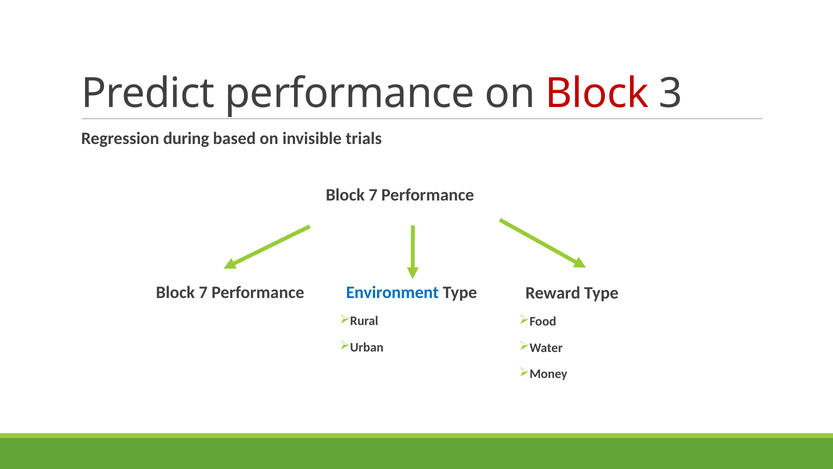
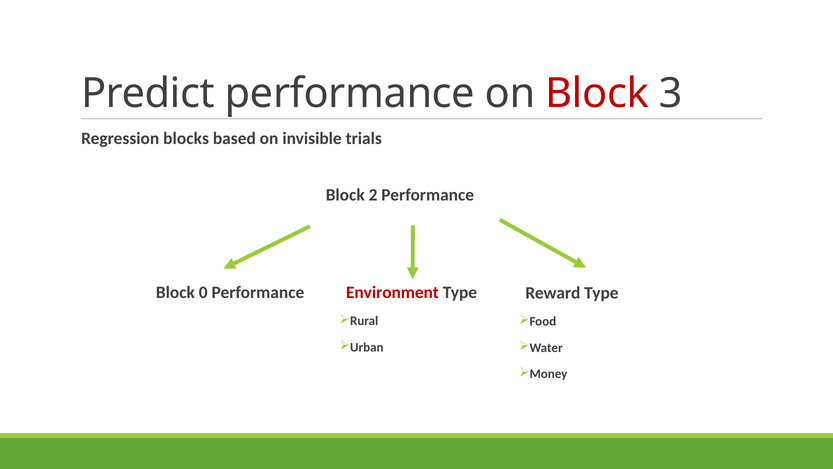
during: during -> blocks (186, 139)
7: 7 -> 2 (373, 195)
7: 7 -> 0 (203, 292)
Environment colour: blue -> red (392, 292)
